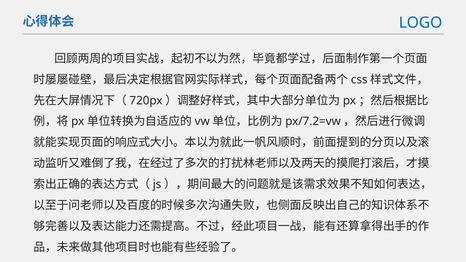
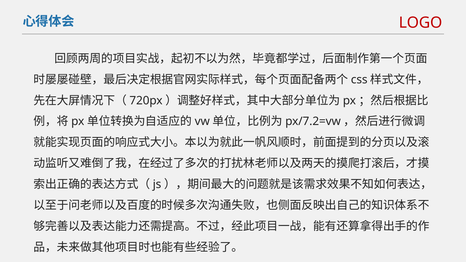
LOGO colour: blue -> red (421, 23)
